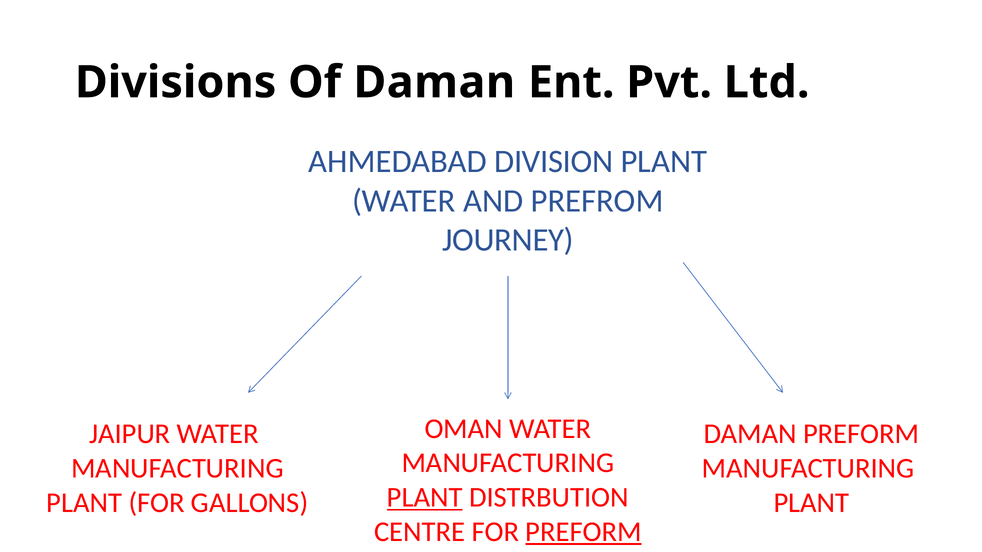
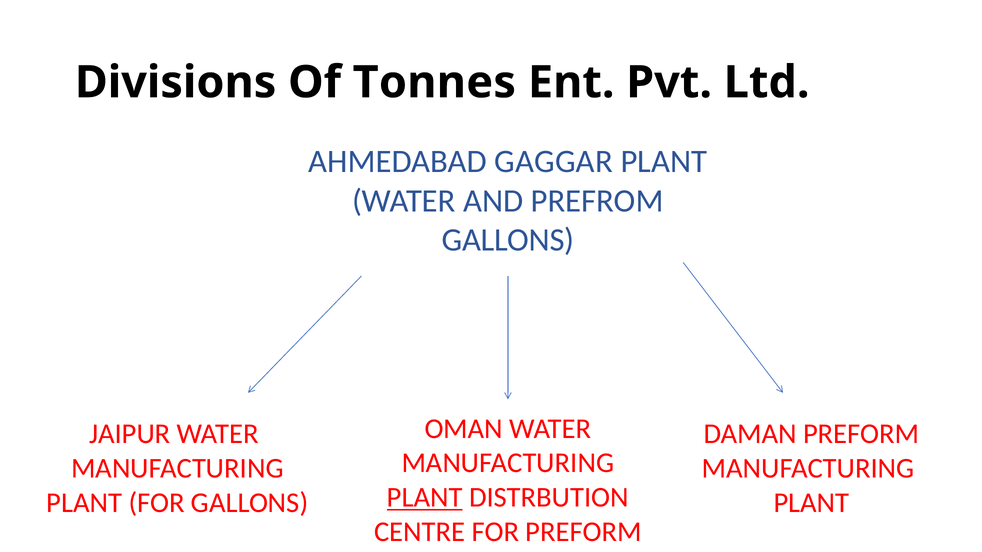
Of Daman: Daman -> Tonnes (434, 82)
DIVISION: DIVISION -> GAGGAR (554, 162)
JOURNEY: JOURNEY -> GALLONS (508, 240)
PREFORM underline: present -> none (584, 532)
